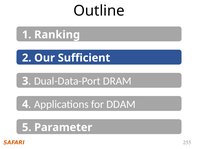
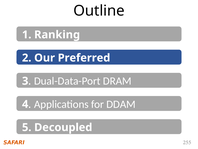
Sufficient: Sufficient -> Preferred (84, 58)
Parameter: Parameter -> Decoupled (63, 127)
